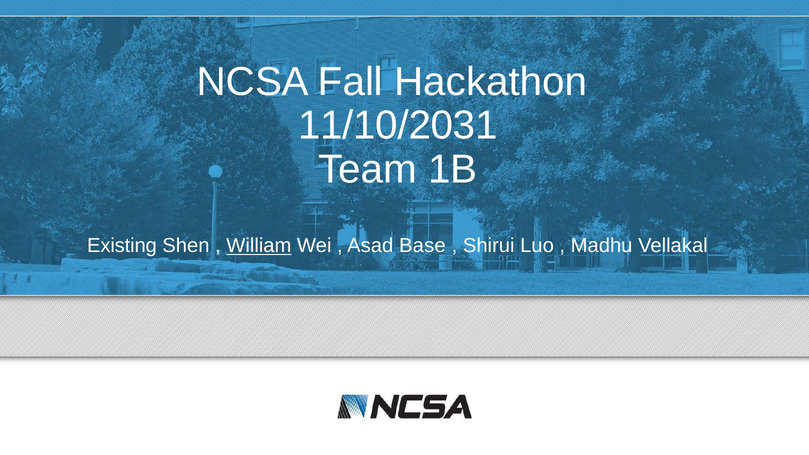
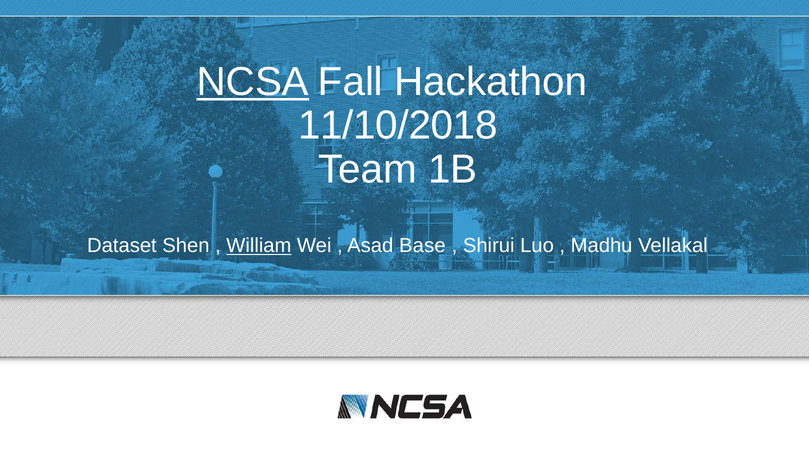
NCSA underline: none -> present (253, 82)
11/10/2031: 11/10/2031 -> 11/10/2018 (398, 126)
Existing: Existing -> Dataset (122, 246)
